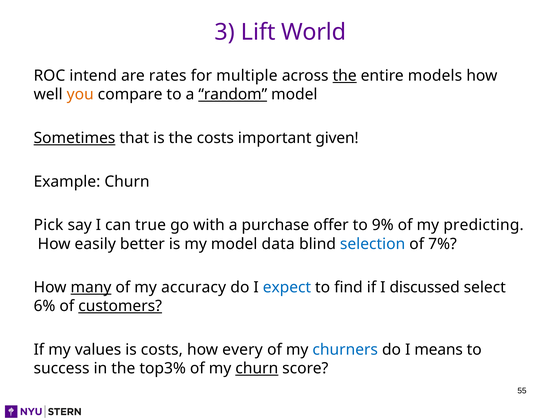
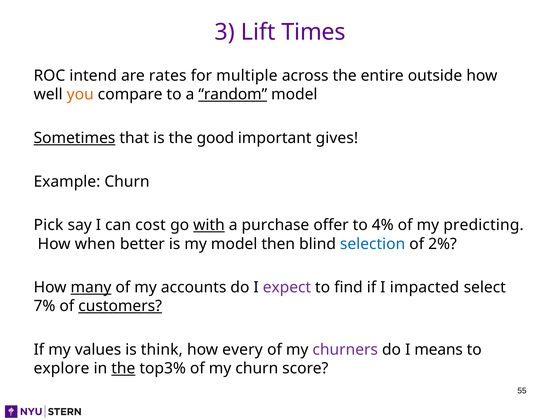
World: World -> Times (314, 32)
the underline: present -> none (345, 76)
models: models -> outside (435, 76)
the costs: costs -> good (215, 138)
given: given -> gives (337, 138)
true: true -> cost (151, 225)
with underline: none -> present (209, 225)
9%: 9% -> 4% (383, 225)
easily: easily -> when (95, 244)
data: data -> then (278, 244)
7%: 7% -> 2% (442, 244)
accuracy: accuracy -> accounts (194, 287)
expect colour: blue -> purple (287, 287)
discussed: discussed -> impacted (425, 287)
6%: 6% -> 7% (45, 306)
is costs: costs -> think (162, 350)
churners colour: blue -> purple (345, 350)
success: success -> explore (62, 368)
the underline: none -> present (123, 368)
churn underline: present -> none (257, 368)
